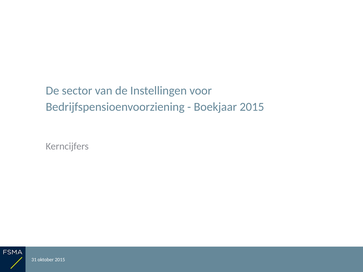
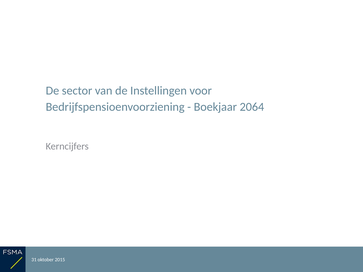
Boekjaar 2015: 2015 -> 2064 (252, 107)
